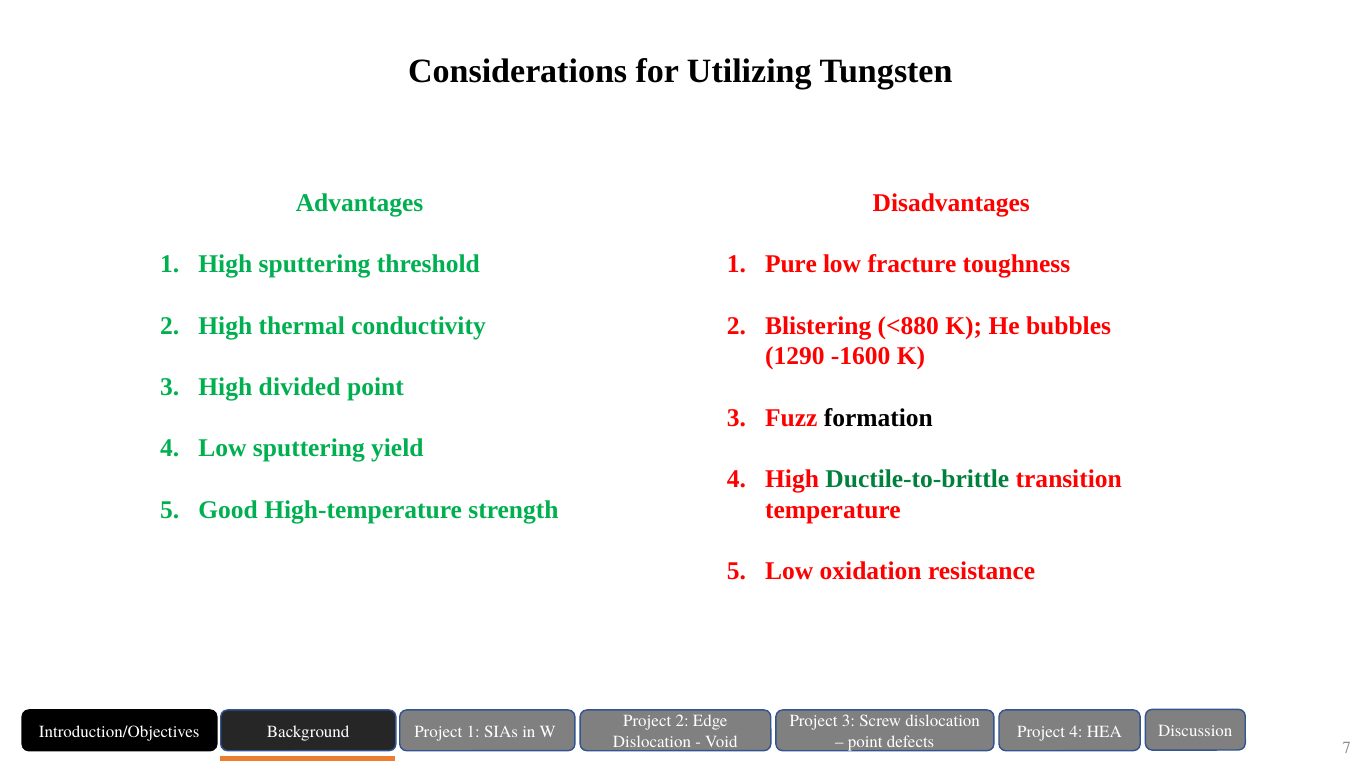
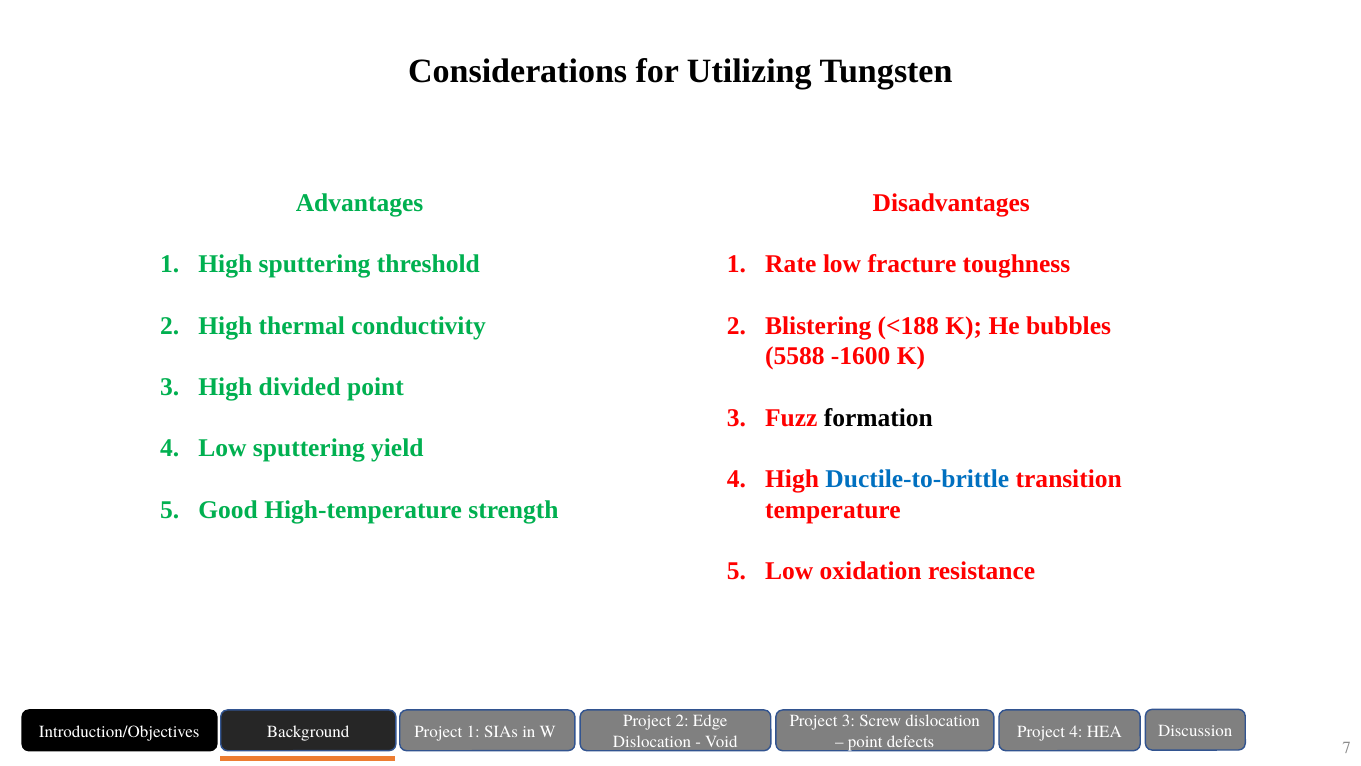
Pure: Pure -> Rate (791, 264)
<880: <880 -> <188 (908, 326)
1290: 1290 -> 5588 (795, 356)
Ductile-to-brittle colour: green -> blue (917, 479)
